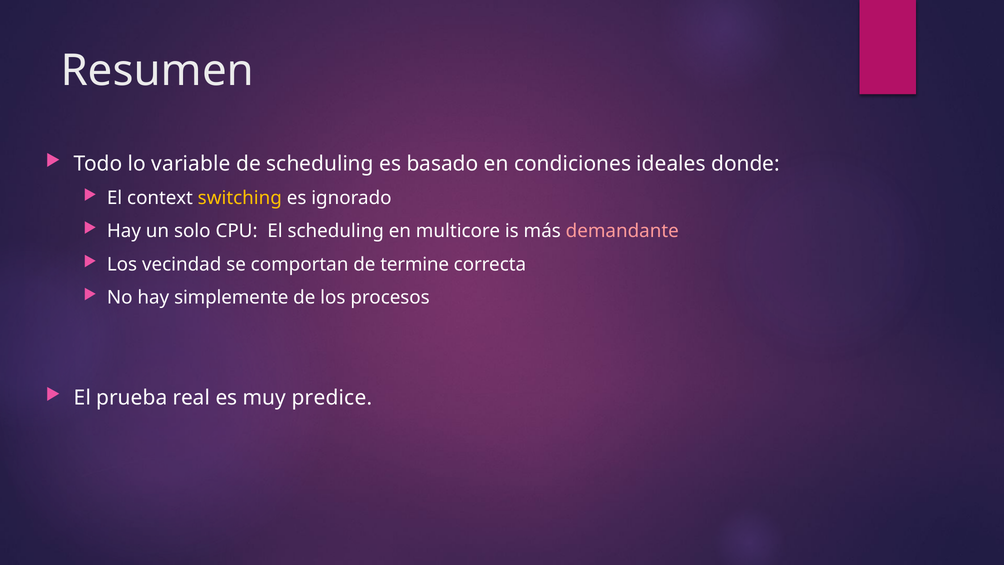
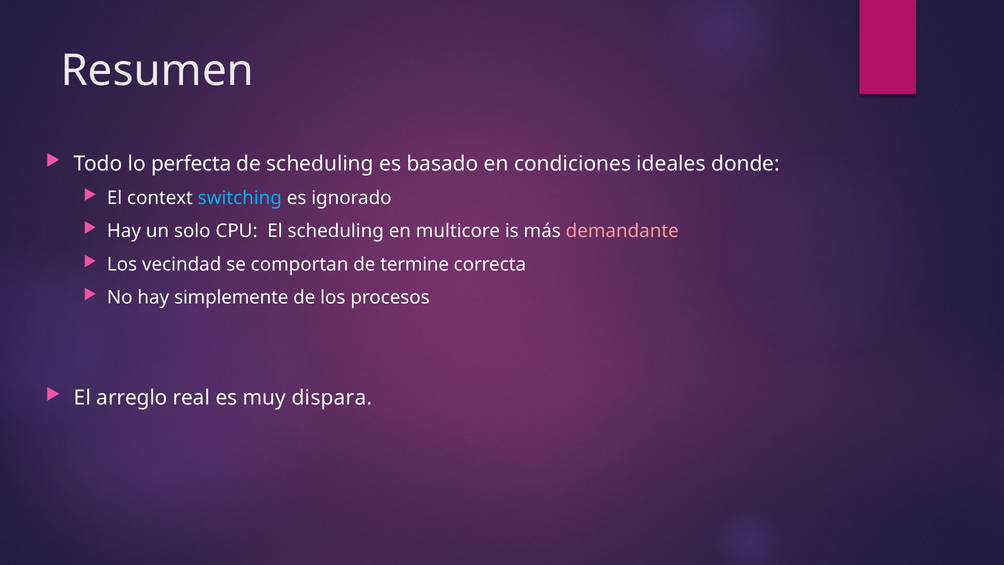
variable: variable -> perfecta (191, 164)
switching colour: yellow -> light blue (240, 198)
prueba: prueba -> arreglo (132, 398)
predice: predice -> dispara (332, 398)
